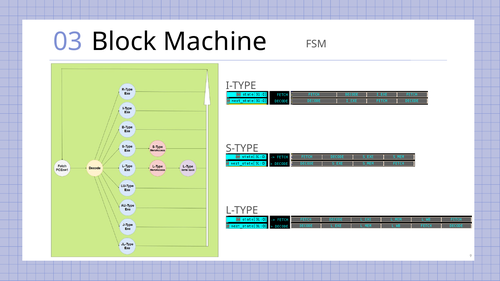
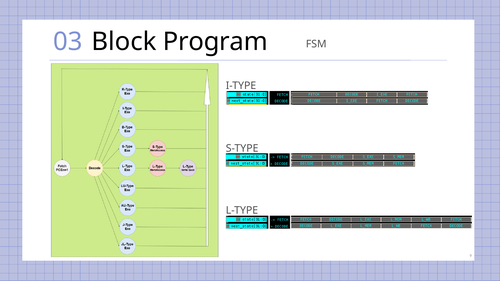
Machine: Machine -> Program (215, 42)
